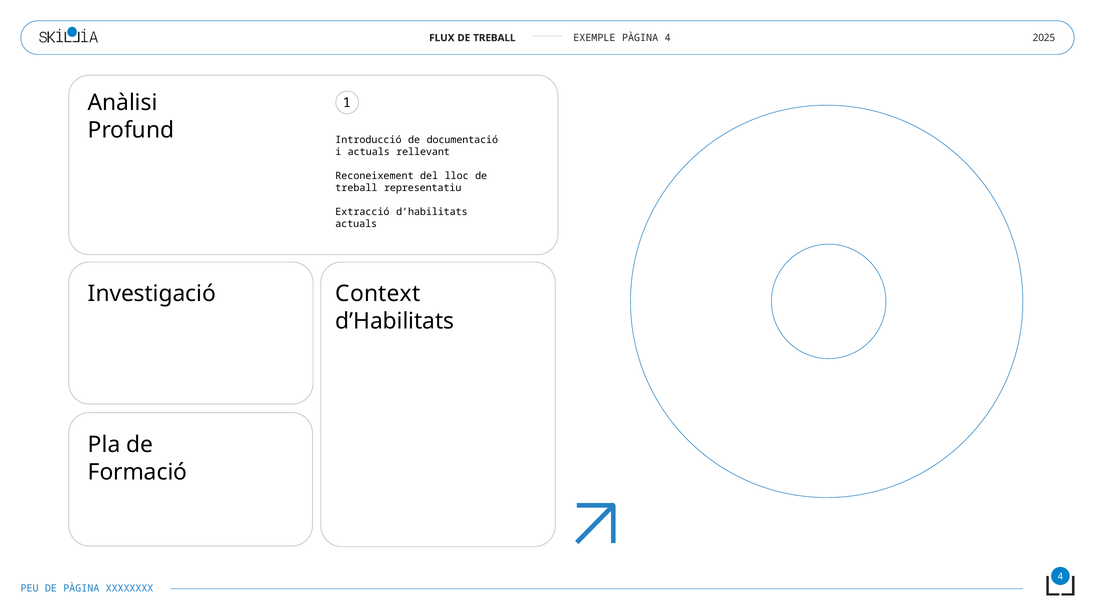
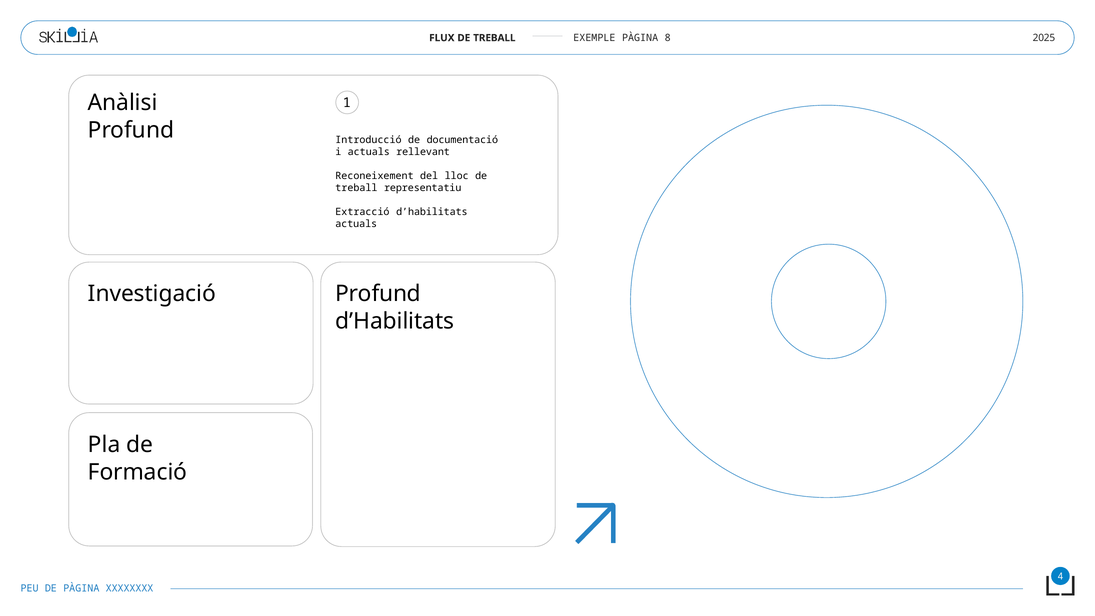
PÀGINA 4: 4 -> 8 (668, 38)
Context: Context -> Profund (378, 294)
